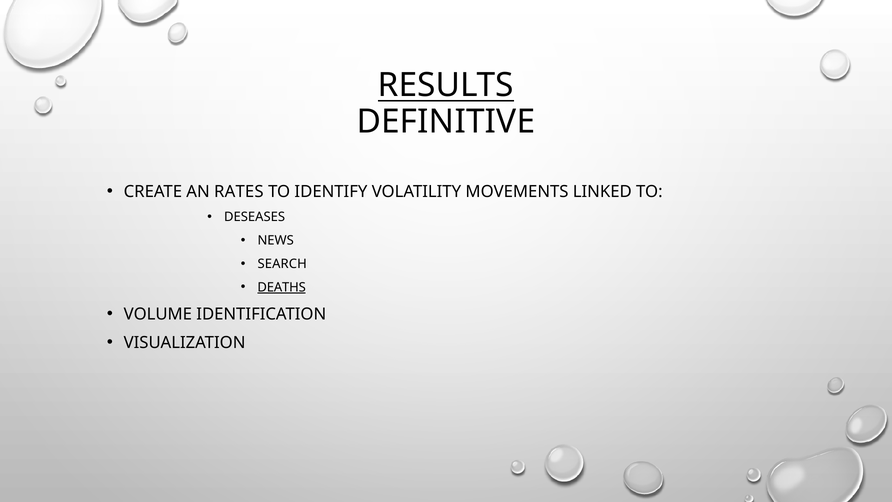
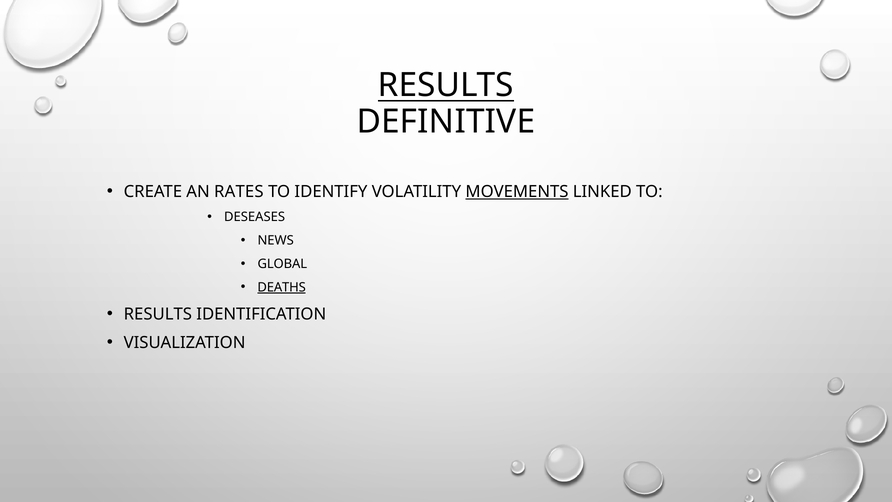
MOVEMENTS underline: none -> present (517, 192)
SEARCH: SEARCH -> GLOBAL (282, 264)
VOLUME: VOLUME -> RESULTS (158, 314)
